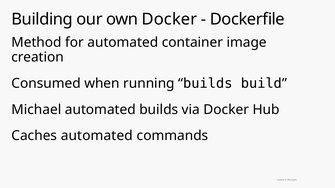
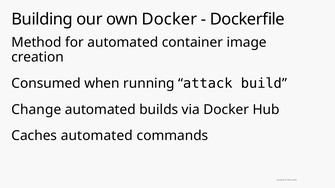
builds: builds -> attack (208, 84)
Michael: Michael -> Change (36, 110)
